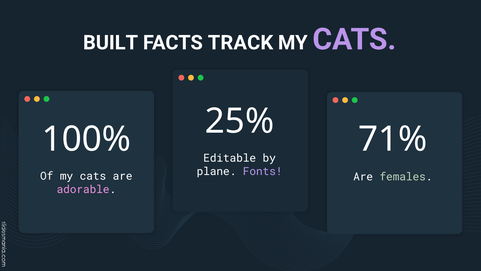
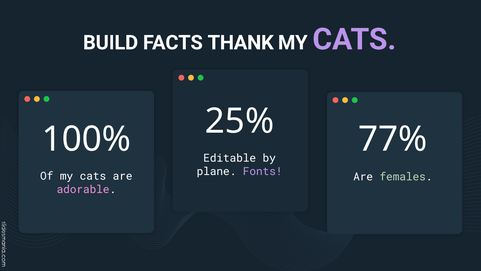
BUILT: BUILT -> BUILD (111, 43)
TRACK: TRACK -> THANK (241, 43)
71%: 71% -> 77% (393, 139)
